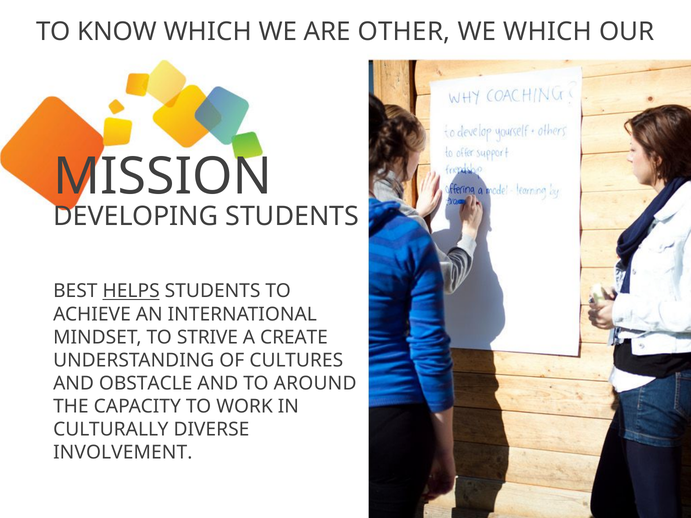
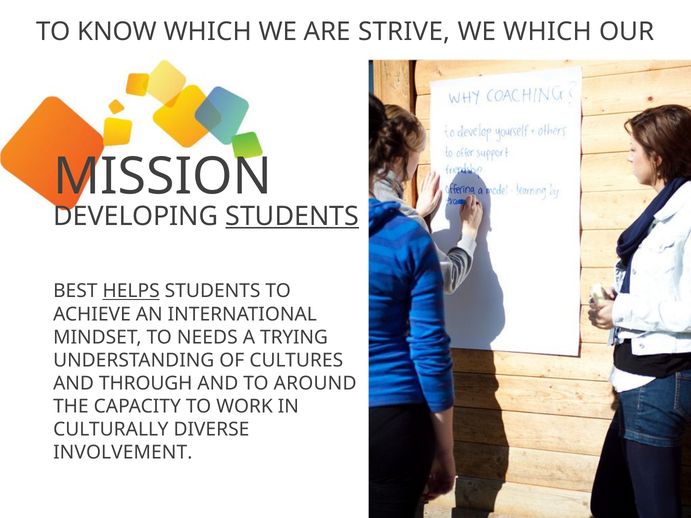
OTHER: OTHER -> STRIVE (404, 32)
STUDENTS underline: none -> present (292, 216)
STRIVE: STRIVE -> NEEDS (207, 337)
CREATE: CREATE -> TRYING (294, 337)
OBSTACLE: OBSTACLE -> THROUGH (146, 384)
